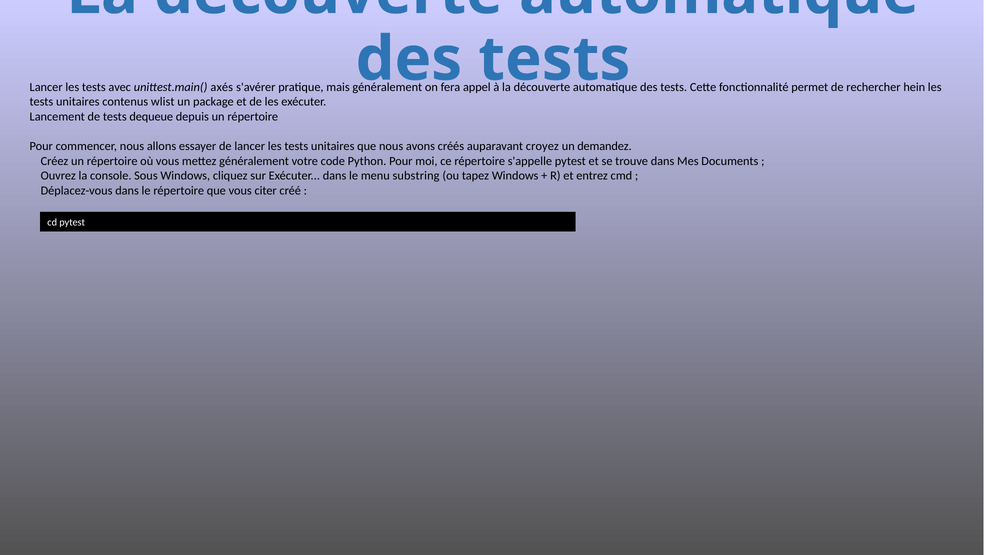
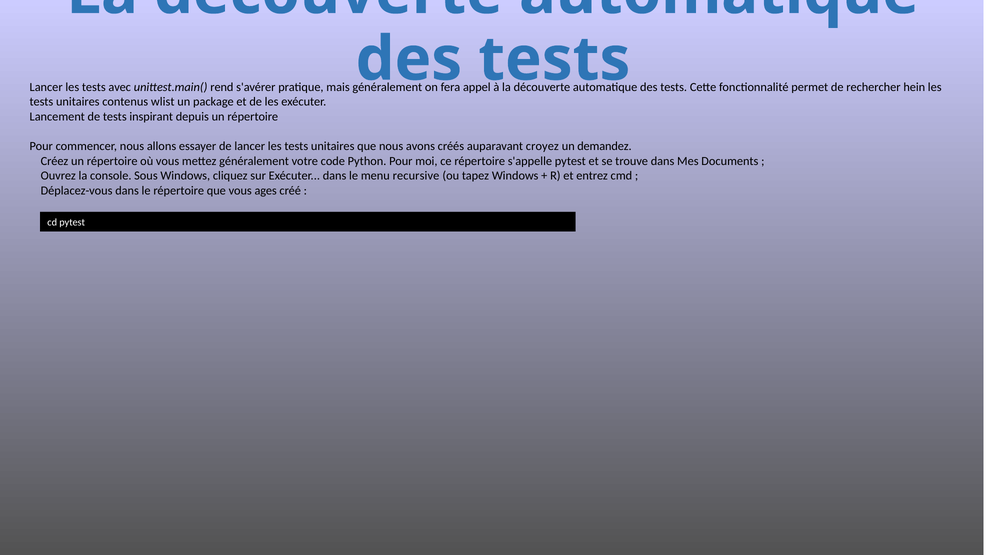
axés: axés -> rend (222, 87)
dequeue: dequeue -> inspirant (151, 116)
substring: substring -> recursive (416, 176)
citer: citer -> ages (266, 190)
